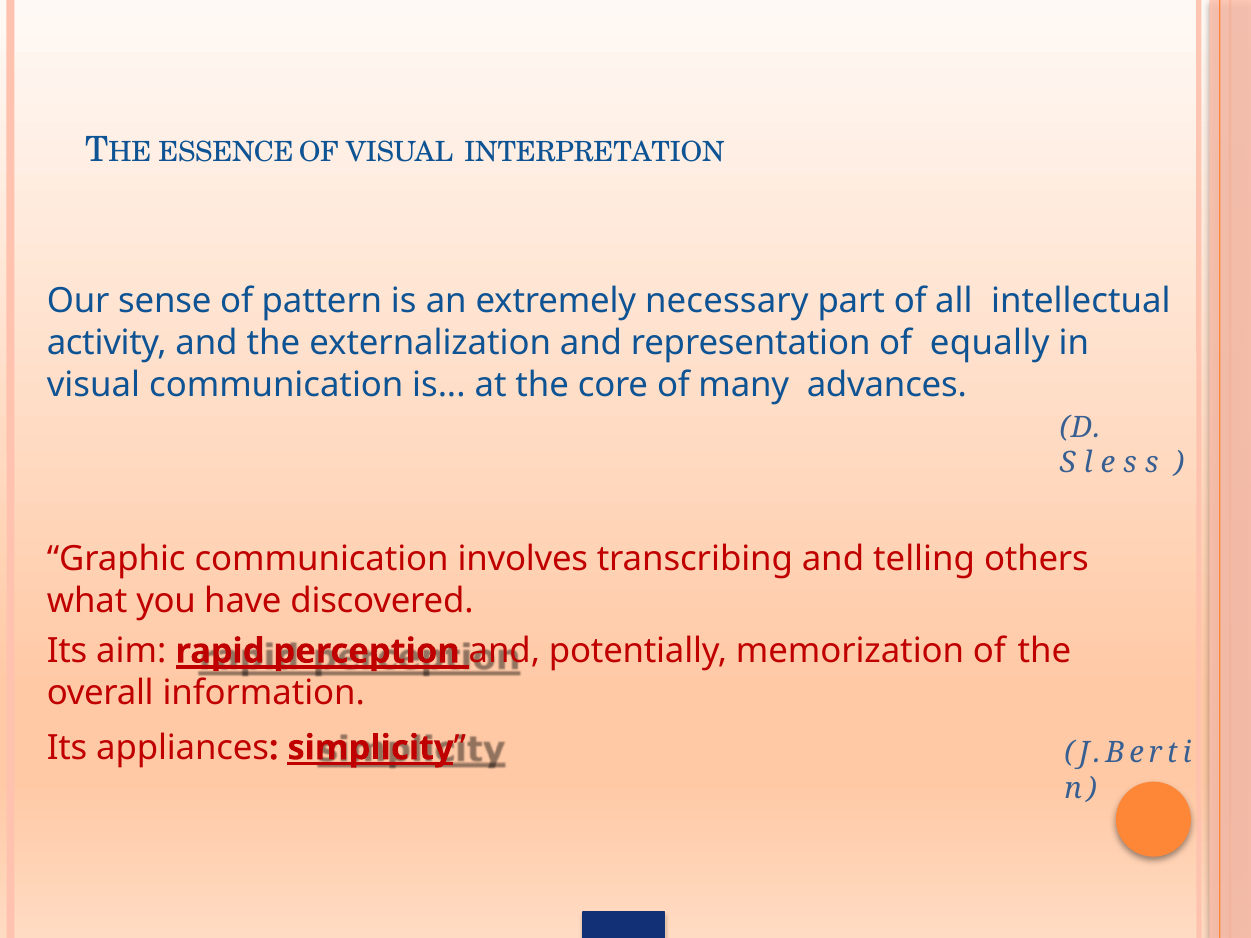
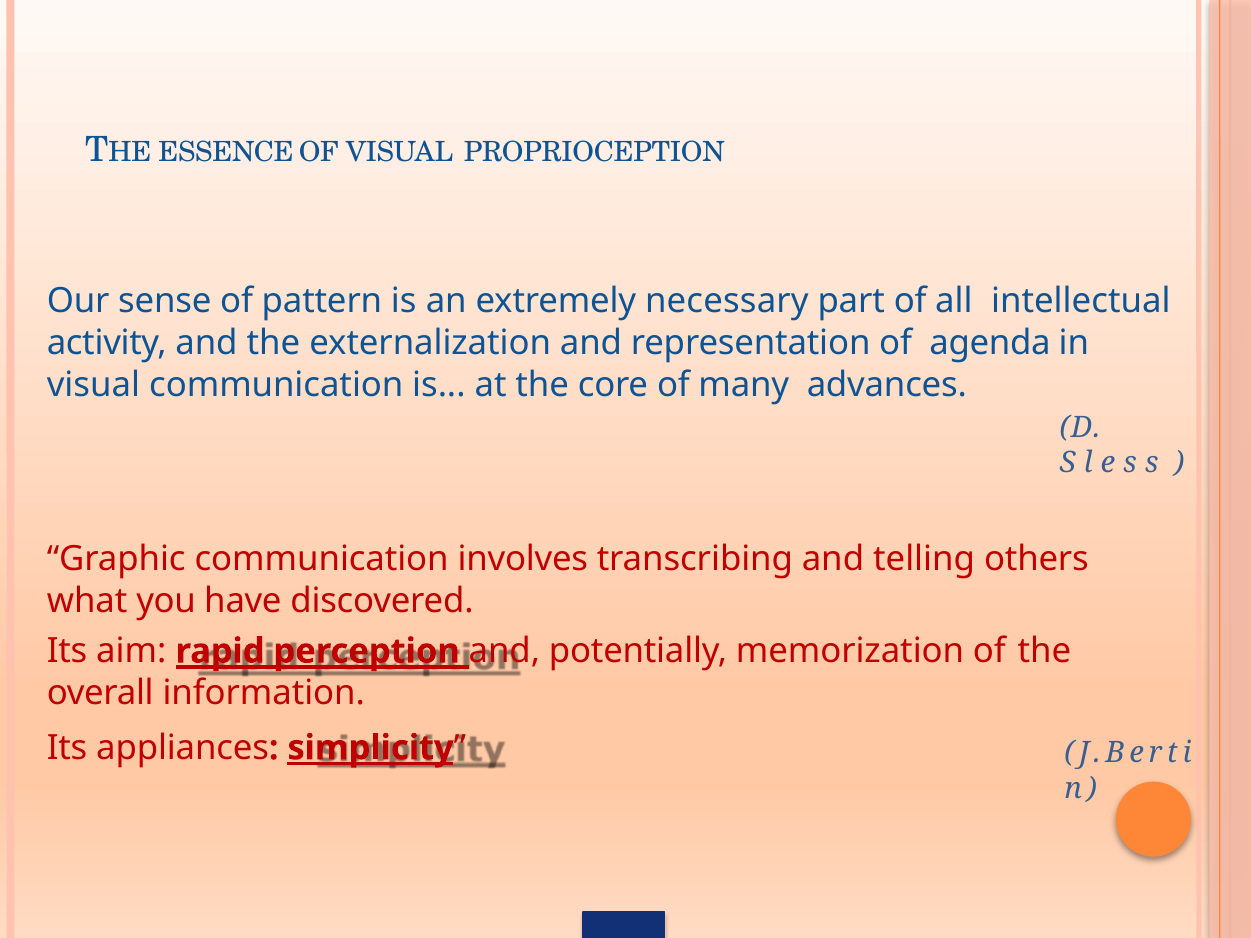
INTERPRETATION: INTERPRETATION -> PROPRIOCEPTION (594, 152)
equally: equally -> agenda (990, 343)
